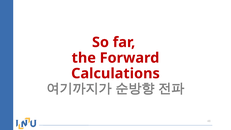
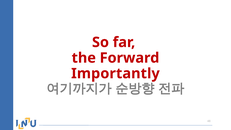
Calculations: Calculations -> Importantly (115, 73)
